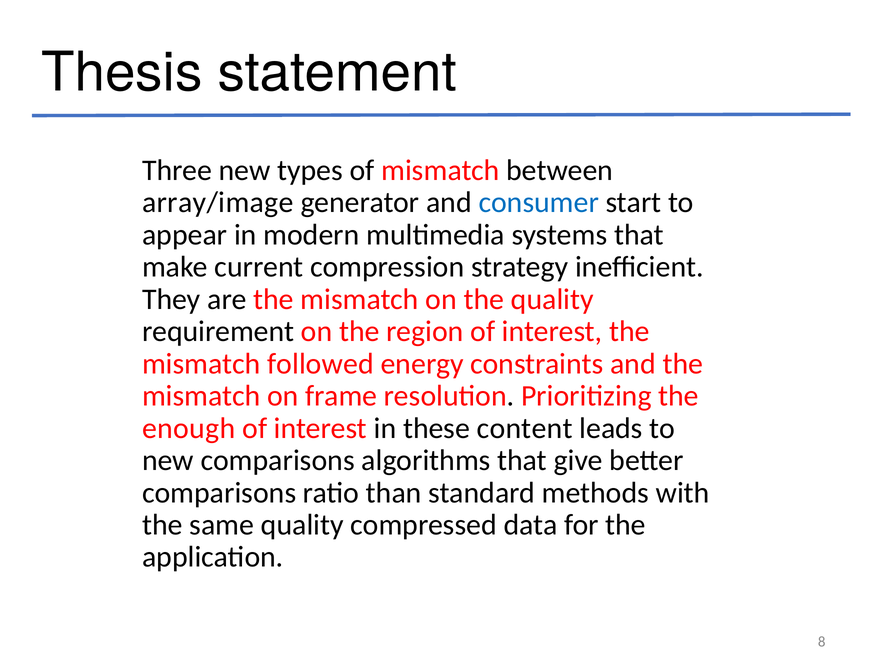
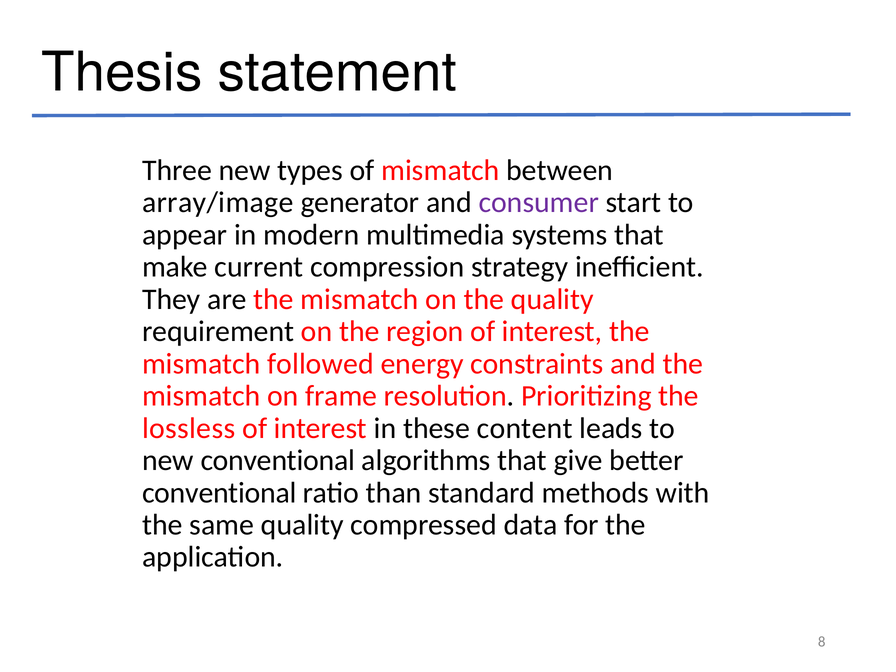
consumer colour: blue -> purple (539, 202)
enough: enough -> lossless (189, 428)
new comparisons: comparisons -> conventional (278, 460)
comparisons: comparisons -> conventional (219, 493)
